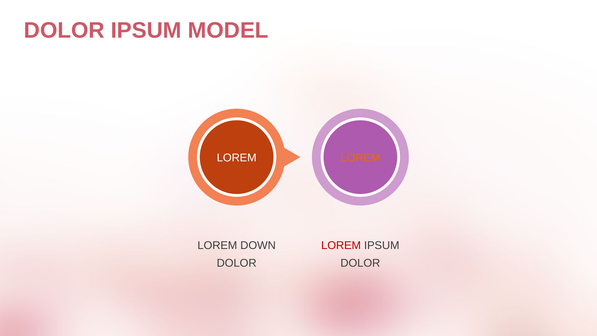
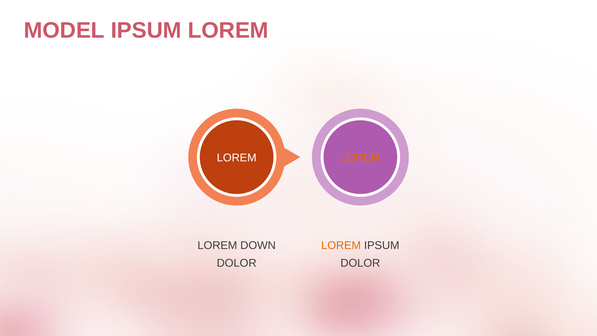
DOLOR: DOLOR -> MODEL (64, 31)
IPSUM MODEL: MODEL -> LOREM (228, 31)
LOREM colour: red -> orange (341, 245)
